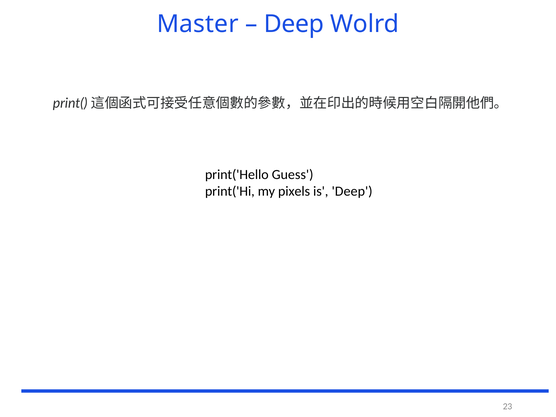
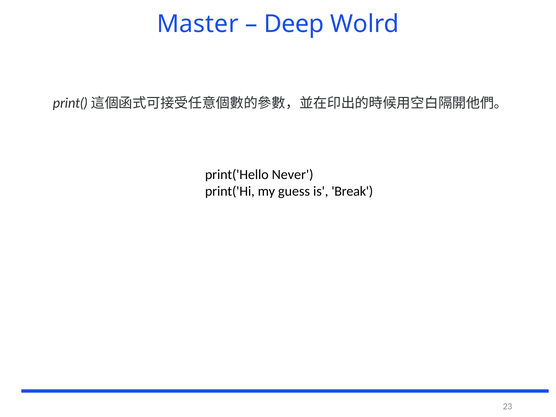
Guess: Guess -> Never (293, 175)
pixels: pixels -> guess (294, 191)
is Deep: Deep -> Break (352, 191)
